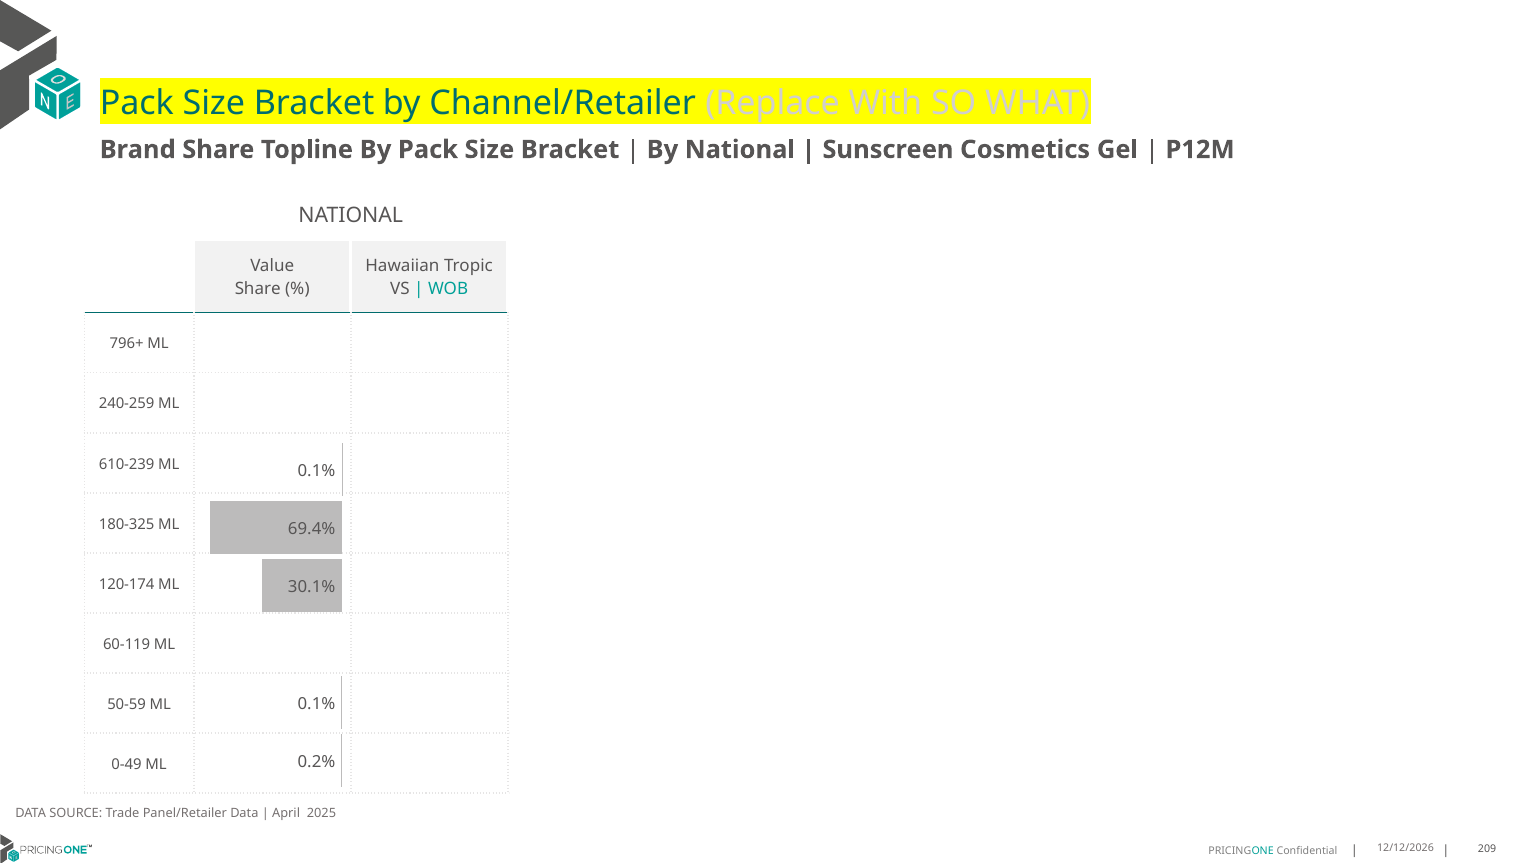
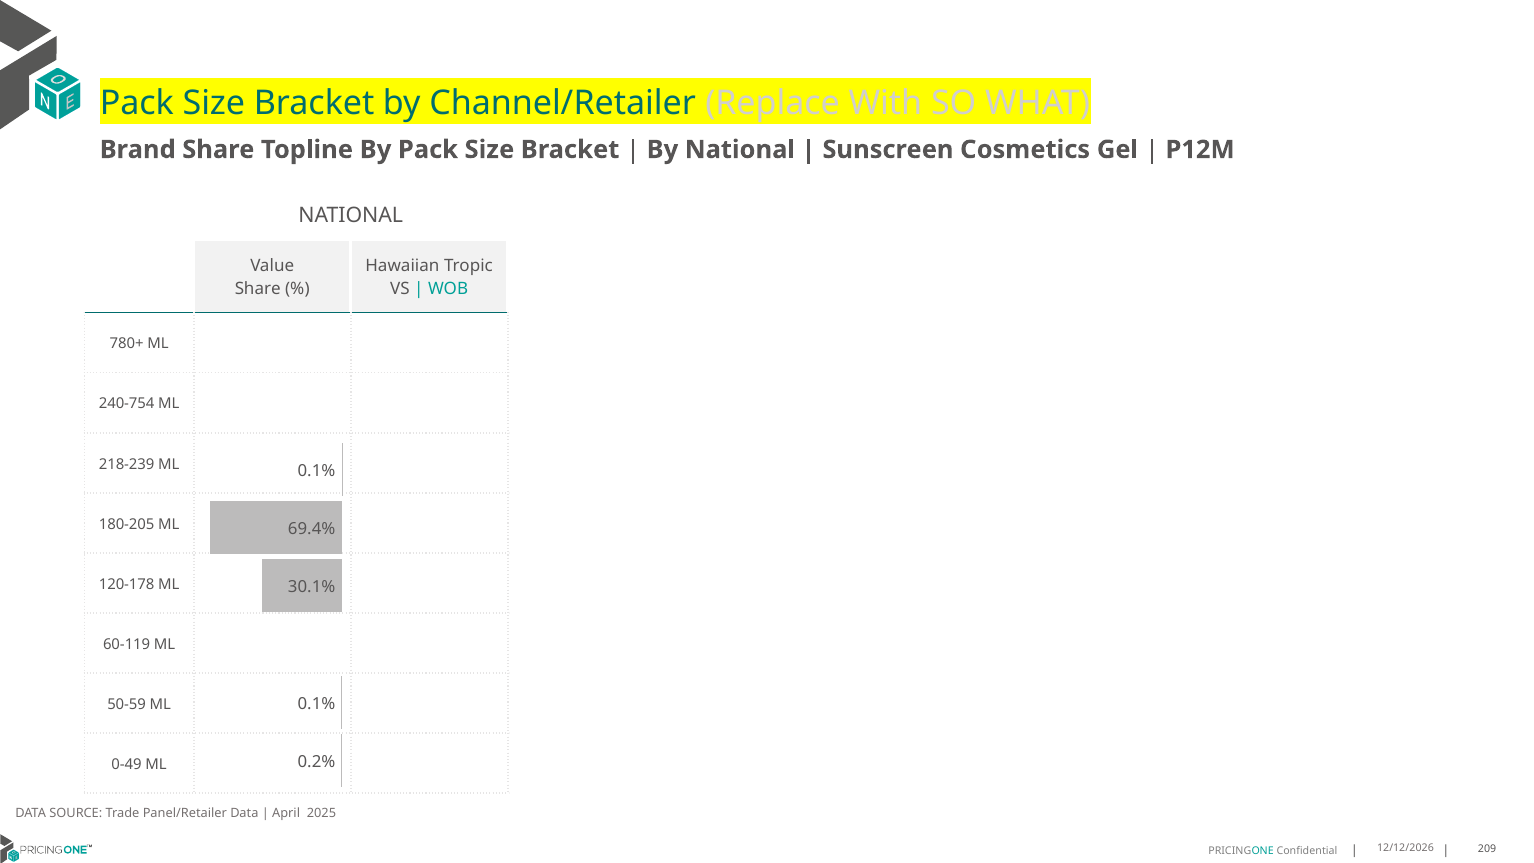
796+: 796+ -> 780+ (127, 344)
240-259: 240-259 -> 240-754 (127, 404)
610-239: 610-239 -> 218-239 (127, 464)
180-325: 180-325 -> 180-205 (127, 524)
120-174: 120-174 -> 120-178 (127, 584)
